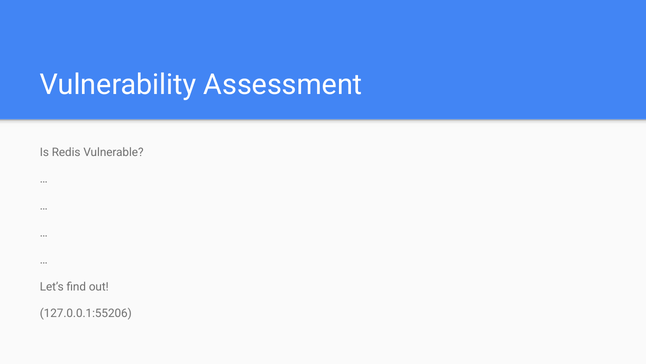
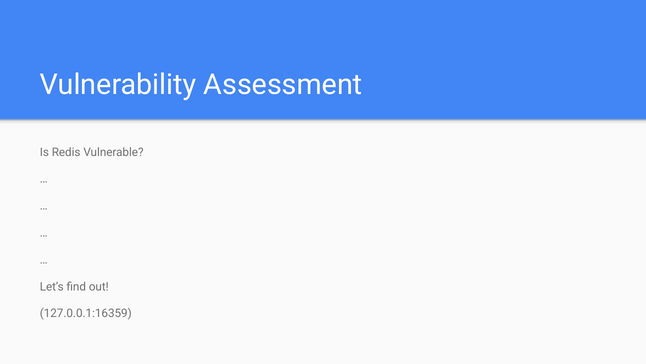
127.0.0.1:55206: 127.0.0.1:55206 -> 127.0.0.1:16359 (86, 313)
